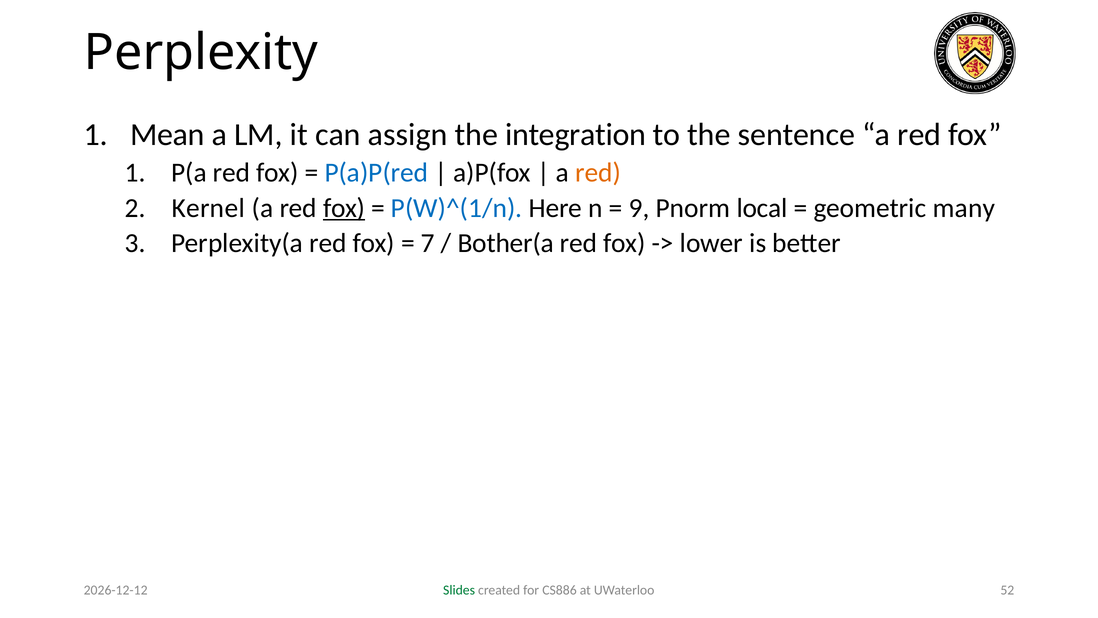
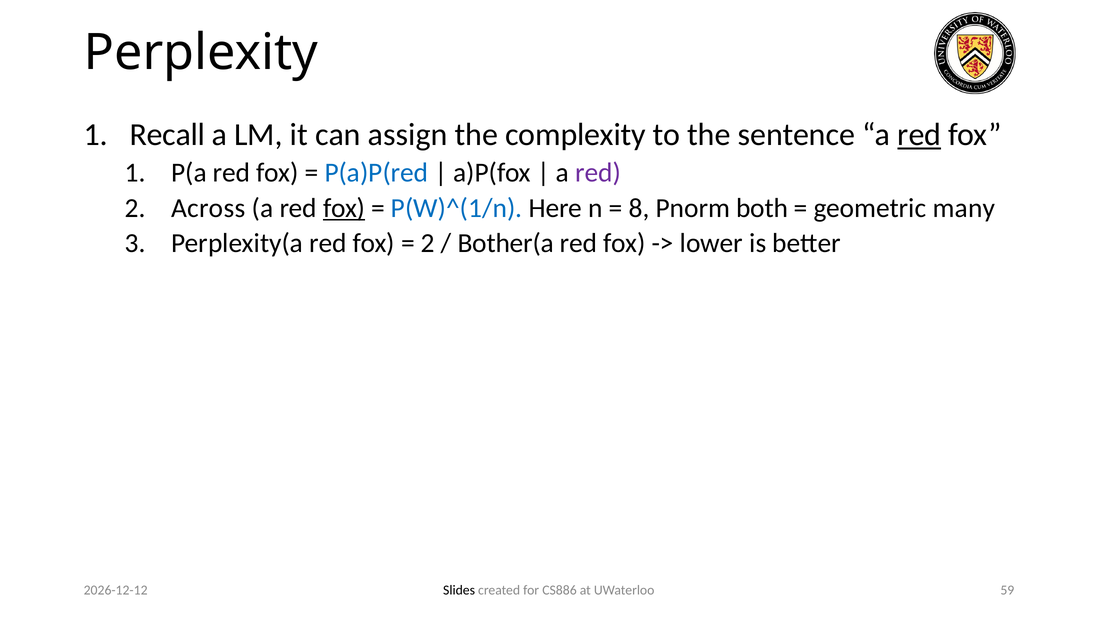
Mean: Mean -> Recall (167, 135)
integration: integration -> complexity (575, 135)
red underline: none -> present (919, 135)
red colour: orange -> purple (598, 173)
Kernel: Kernel -> Across (208, 208)
9: 9 -> 8 (639, 208)
local: local -> both (762, 208)
7: 7 -> 2 (428, 243)
Slides colour: green -> black (459, 590)
52: 52 -> 59 (1007, 590)
